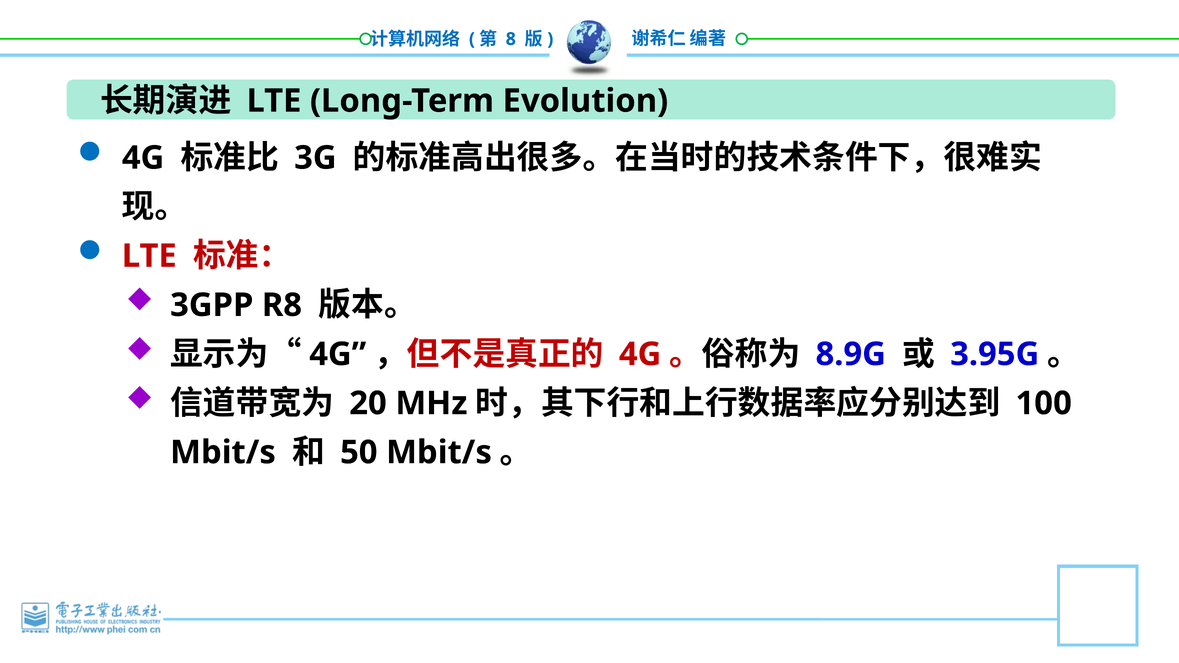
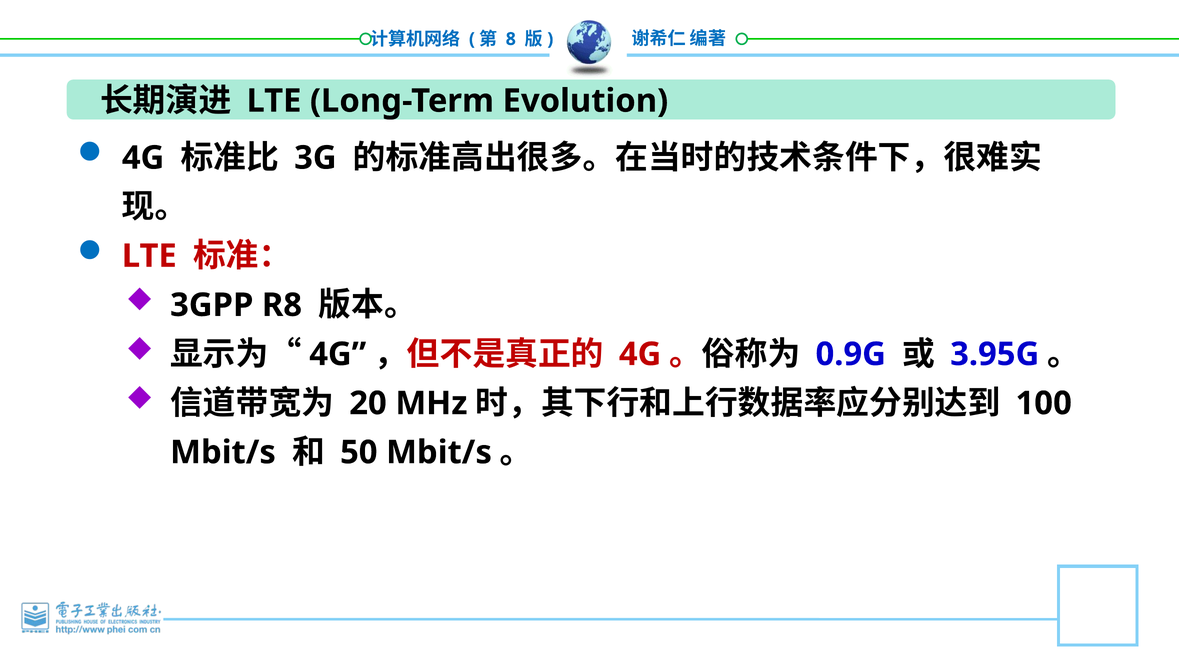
8.9G: 8.9G -> 0.9G (851, 354)
